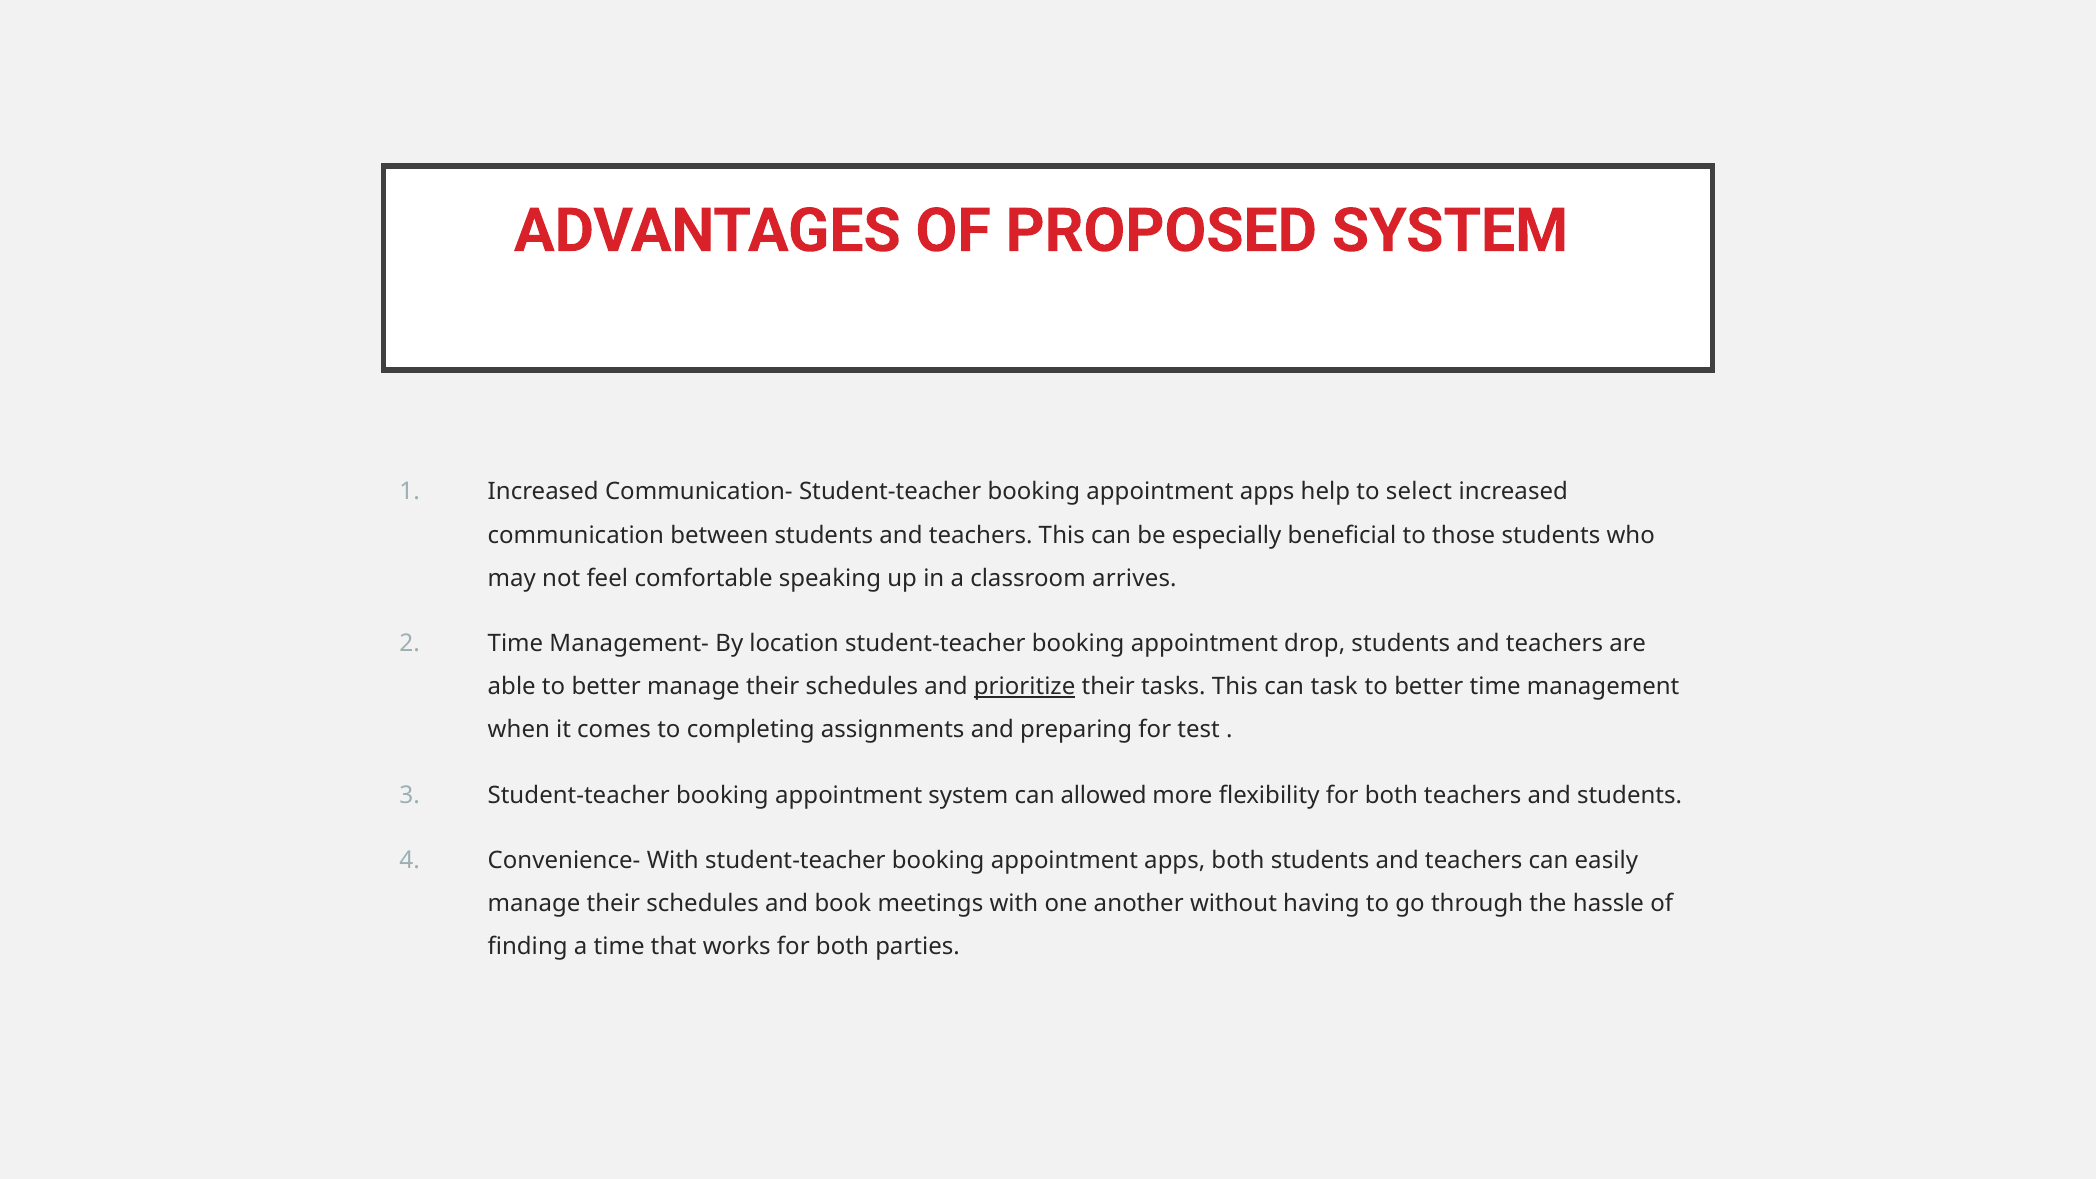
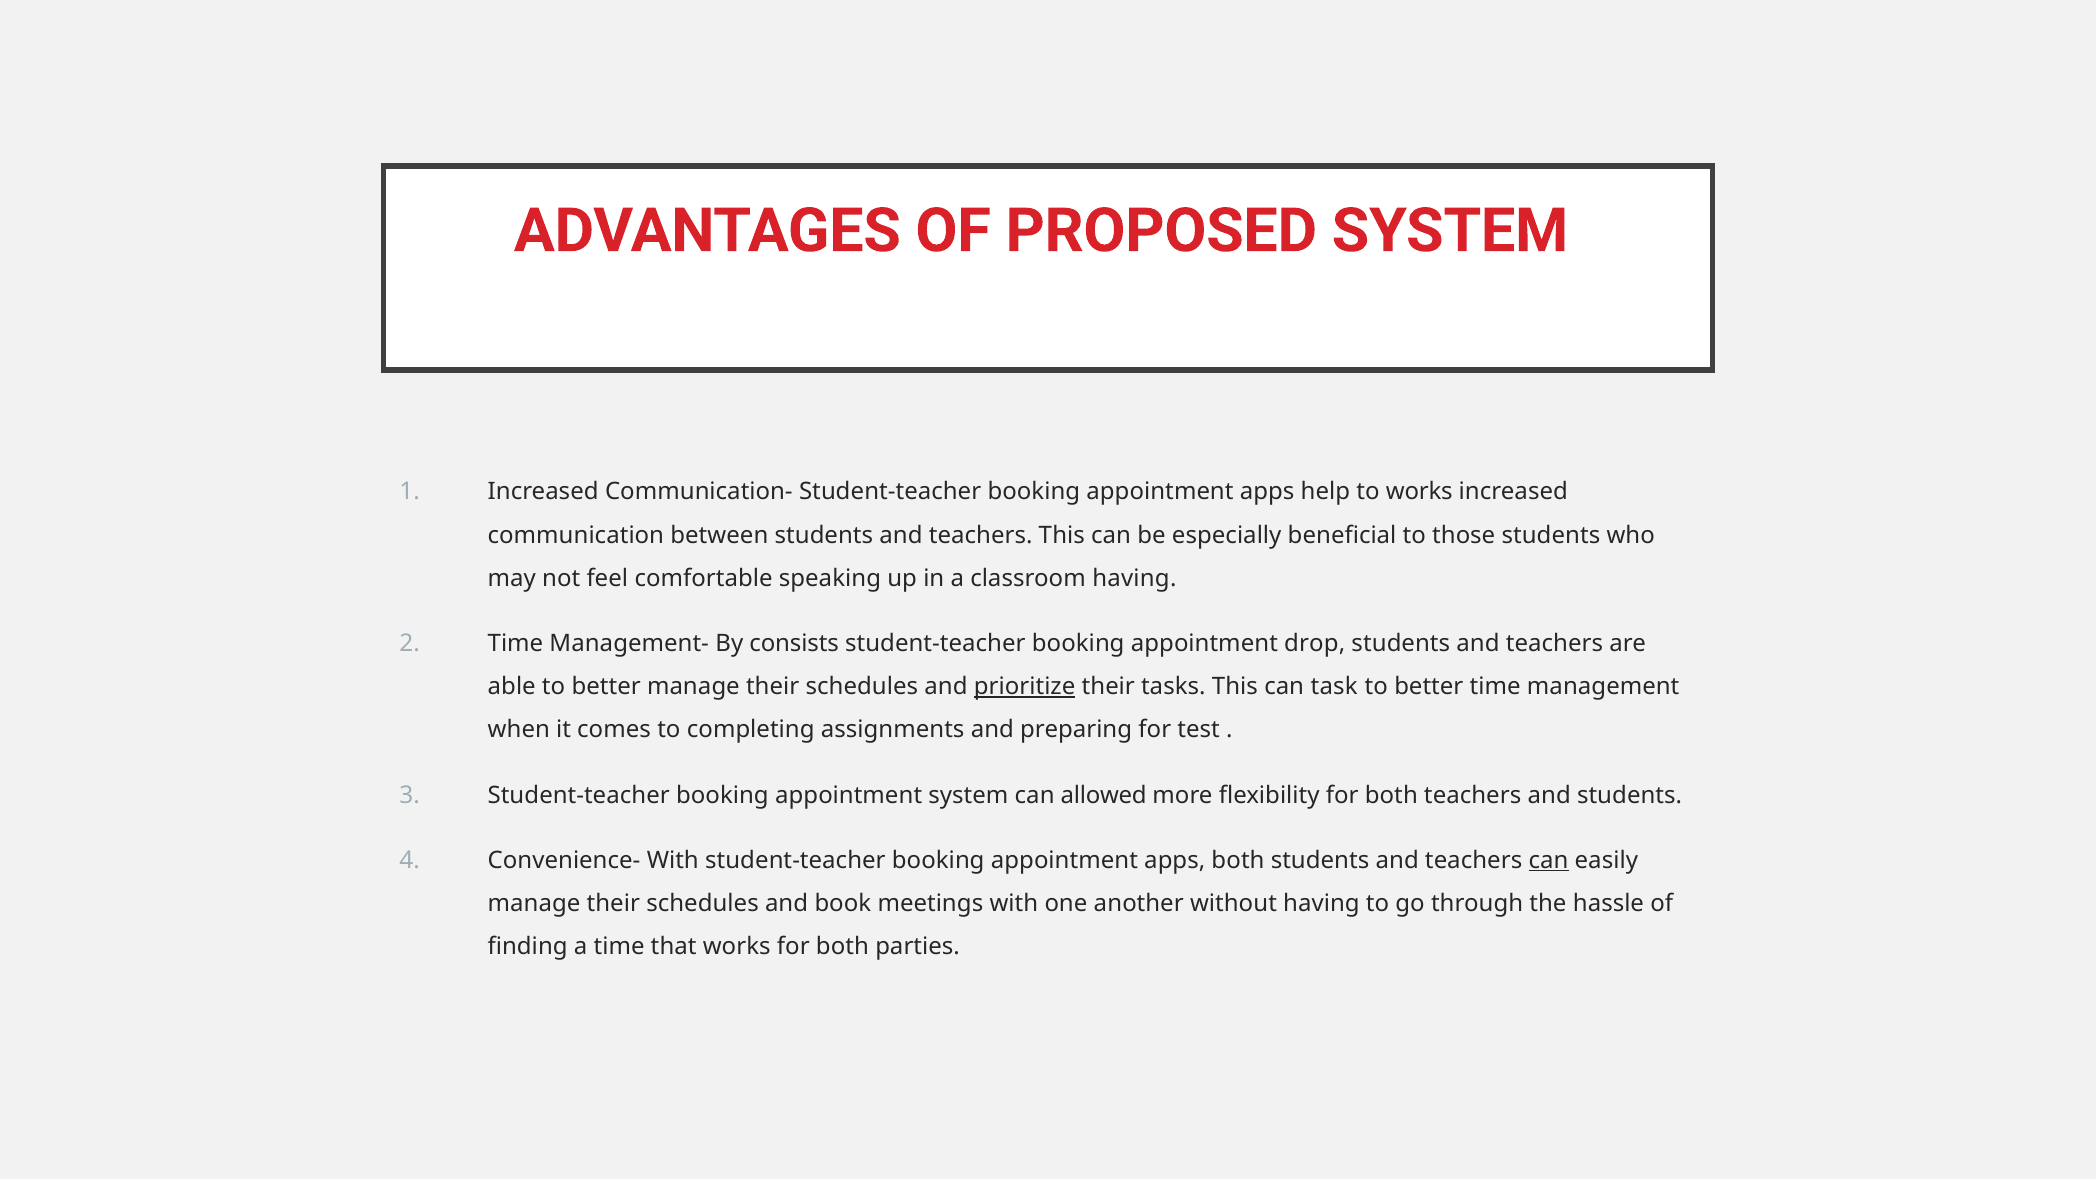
to select: select -> works (1419, 492)
classroom arrives: arrives -> having (1134, 578)
location: location -> consists (794, 644)
can underline: none -> present (1549, 860)
